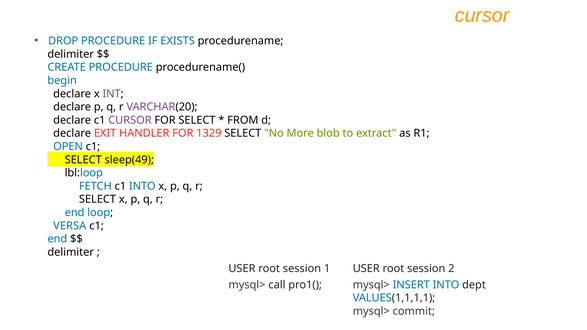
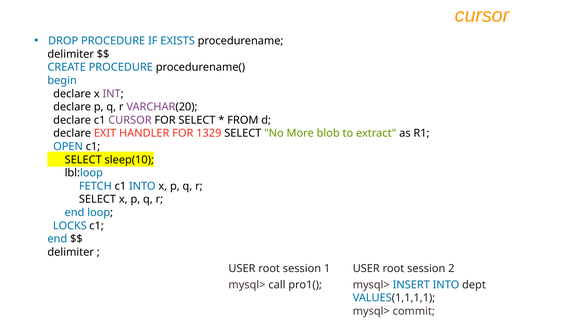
sleep(49: sleep(49 -> sleep(10 (129, 160)
VERSA: VERSA -> LOCKS (70, 226)
